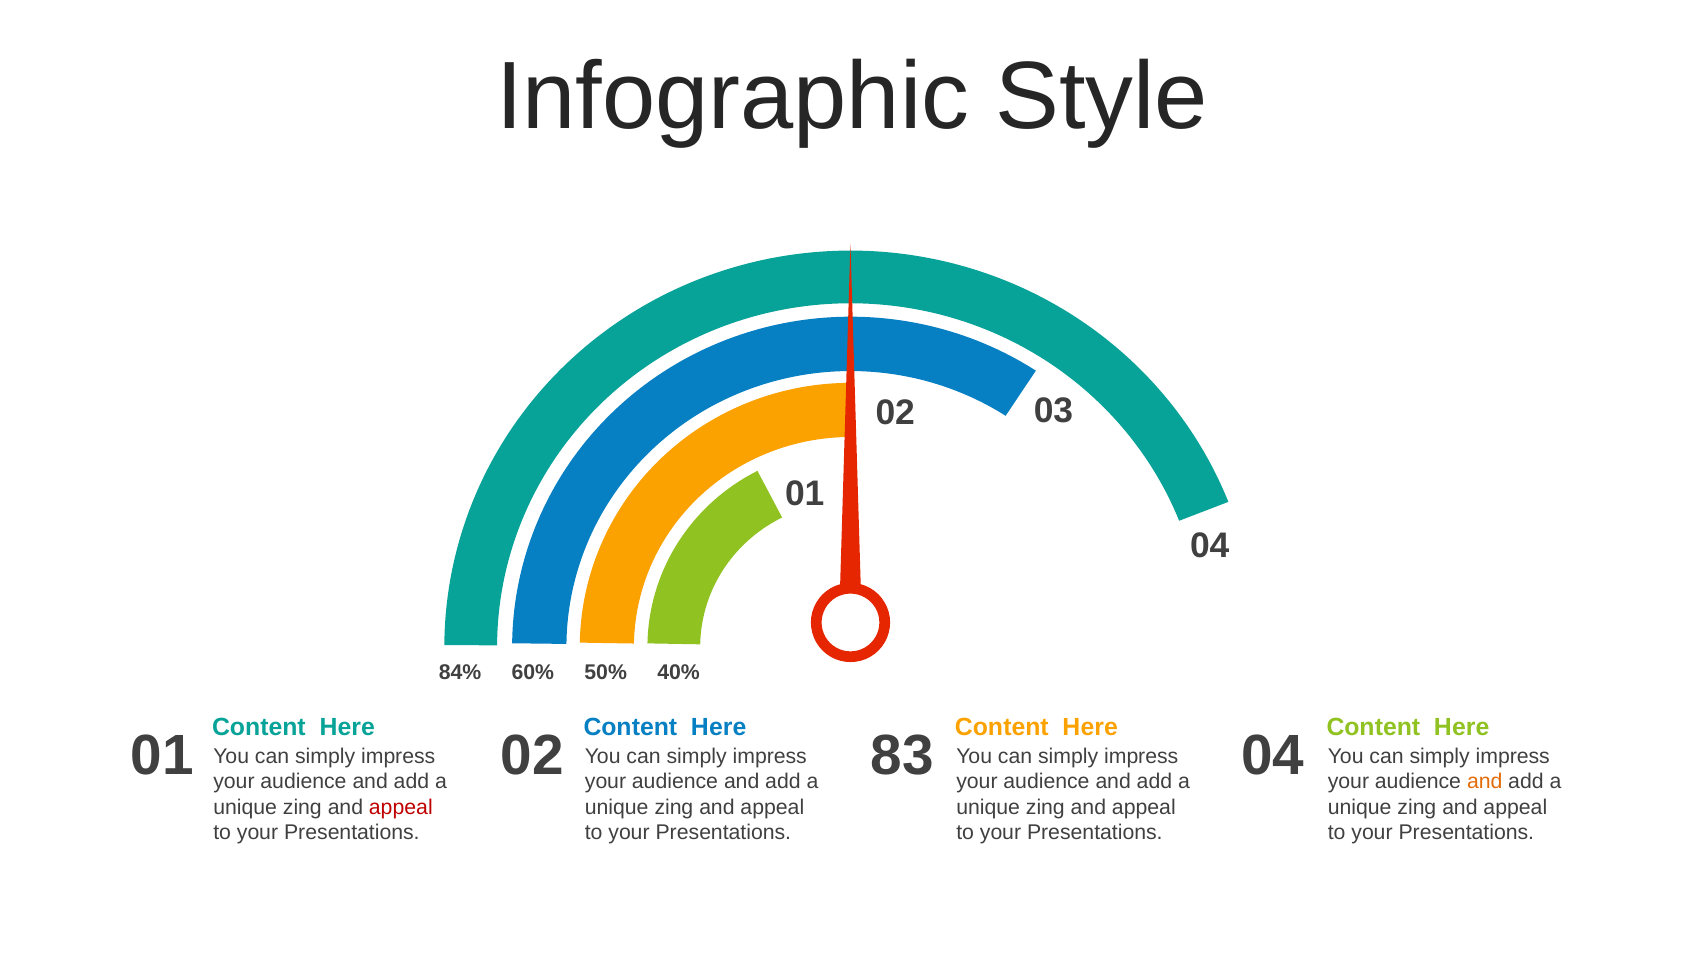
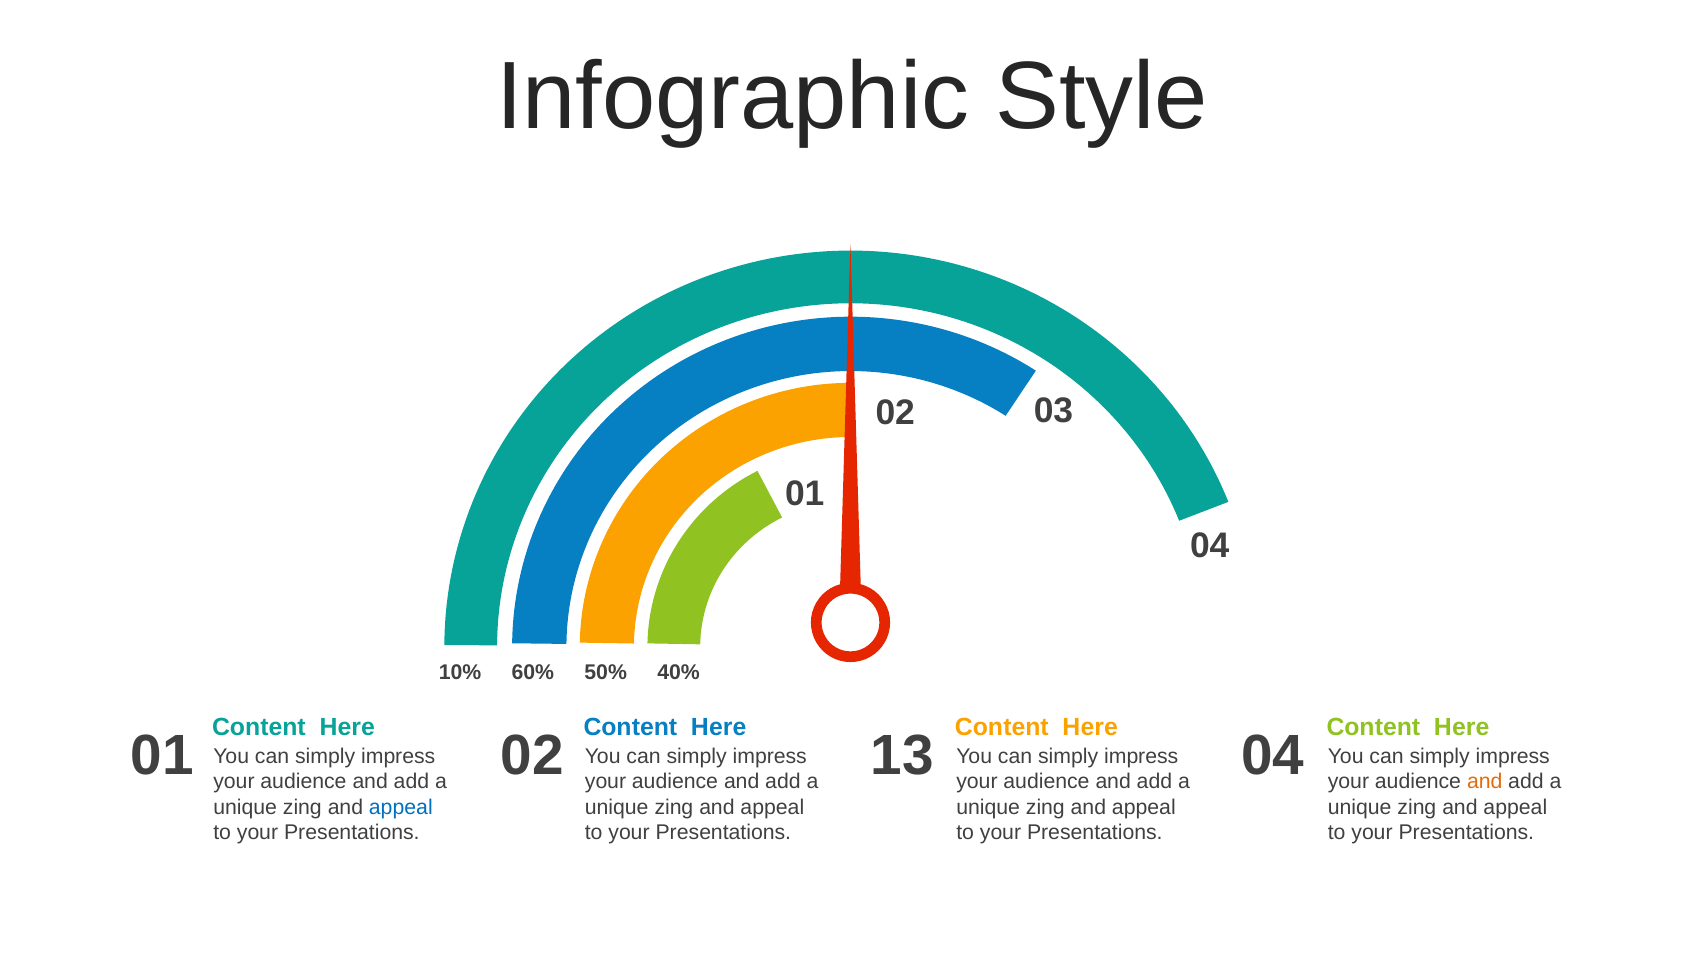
84%: 84% -> 10% (460, 672)
83: 83 -> 13 (902, 756)
appeal colour: red -> blue (401, 807)
